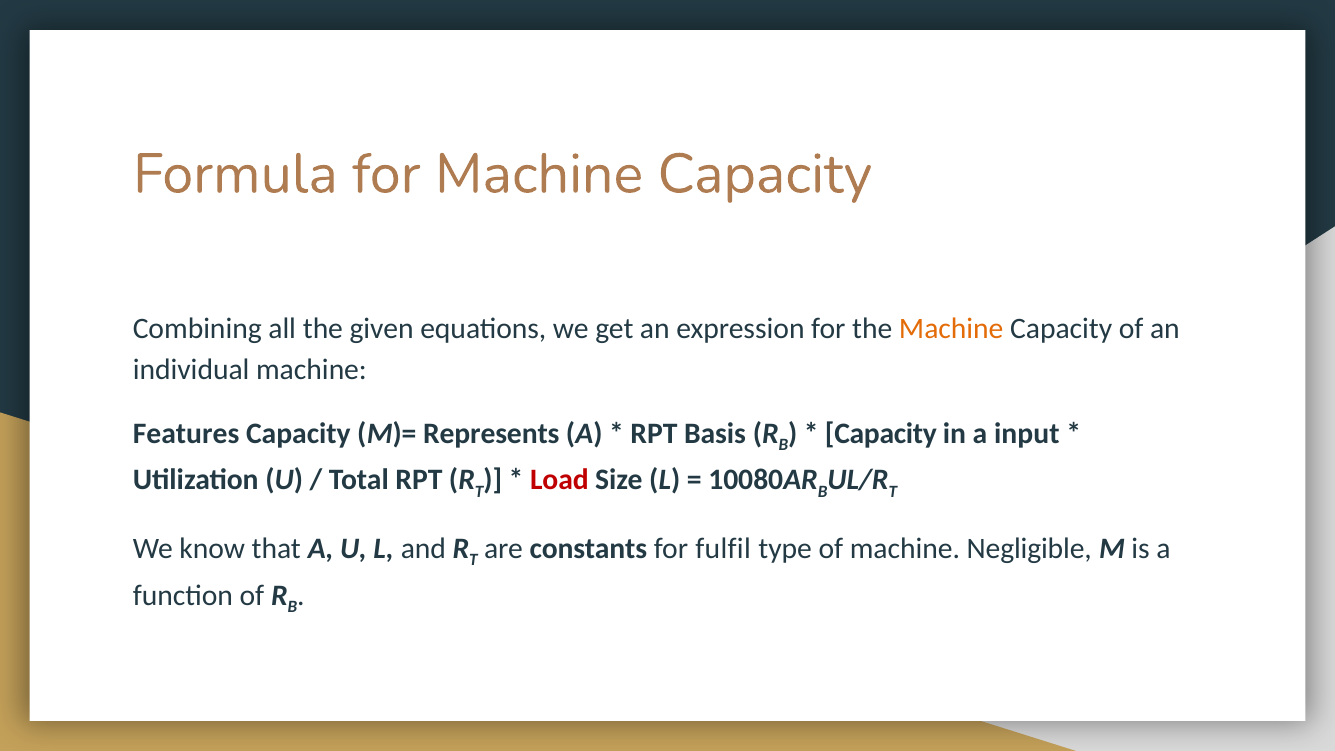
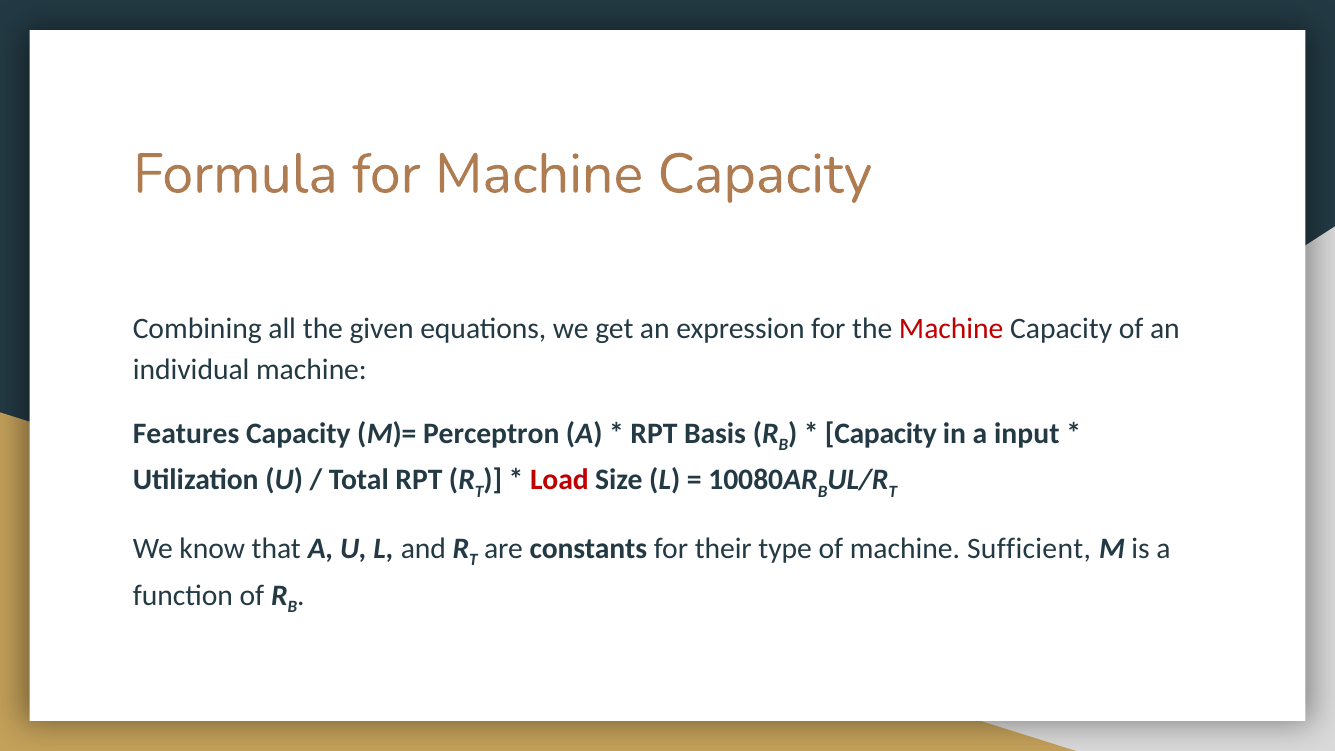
Machine colour: orange -> red (951, 329)
Represents: Represents -> Perceptron (491, 434)
fulfil: fulfil -> their (723, 549)
Negligible: Negligible -> Sufficient (1029, 549)
